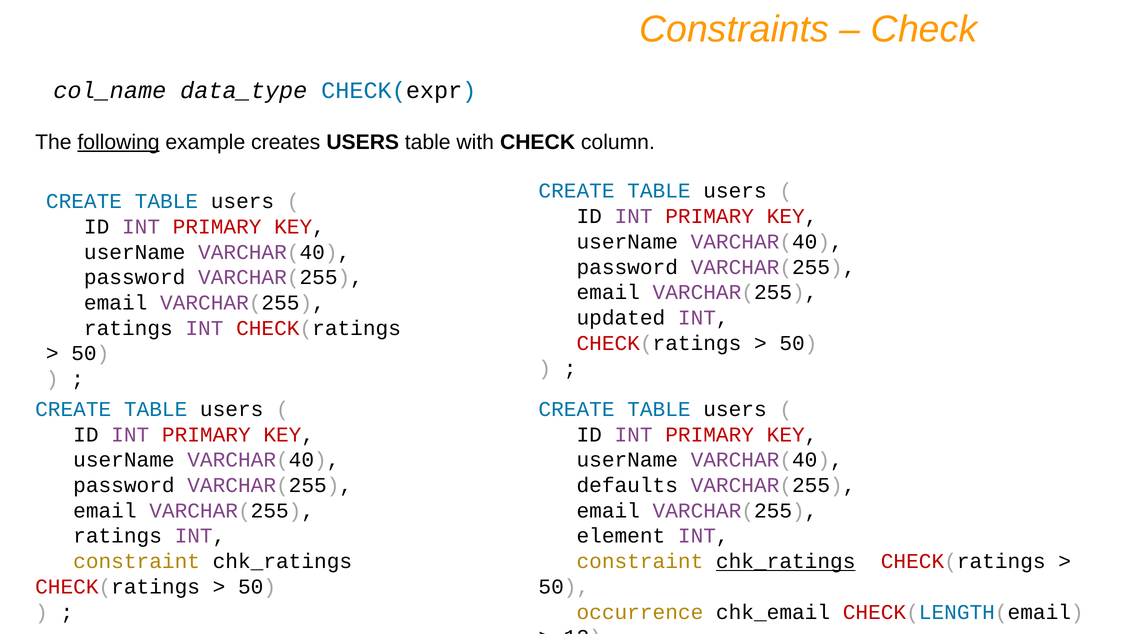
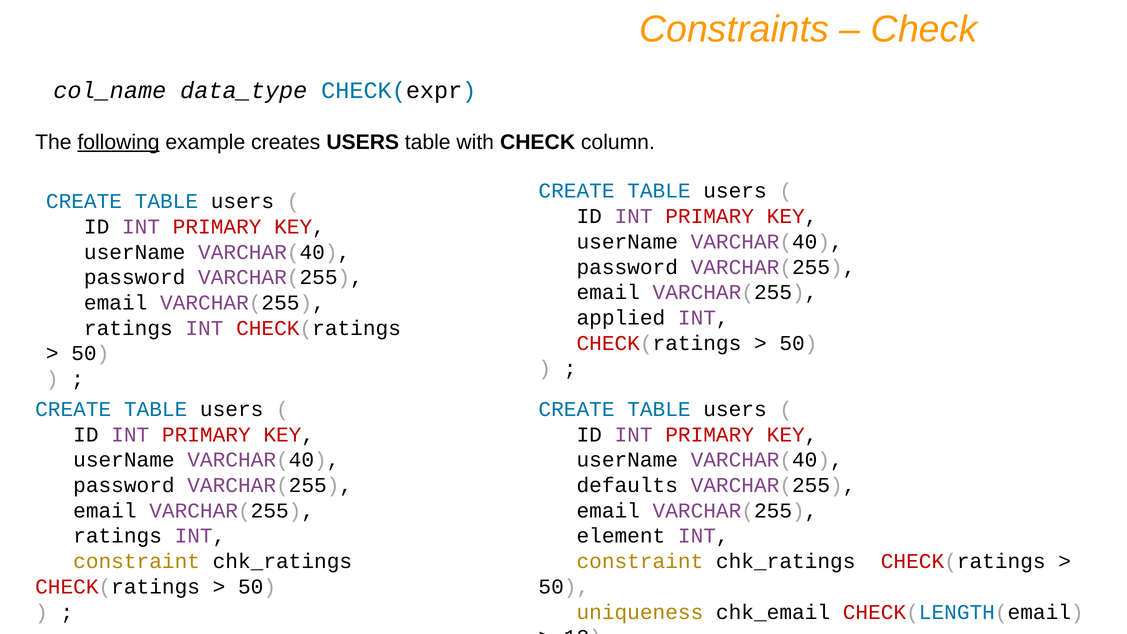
updated: updated -> applied (621, 318)
chk_ratings underline: present -> none (786, 561)
occurrence: occurrence -> uniqueness (640, 612)
